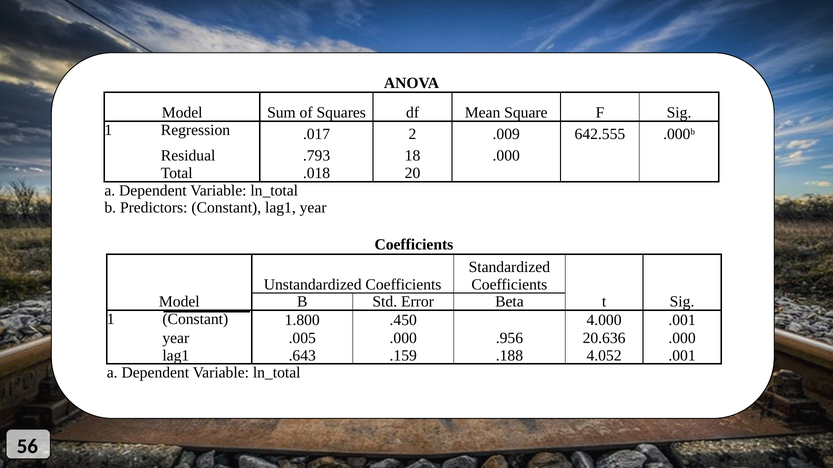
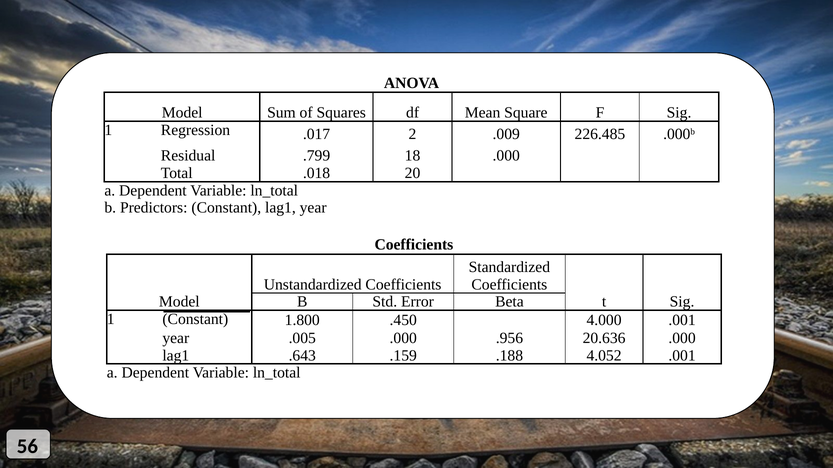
642.555: 642.555 -> 226.485 (600, 134)
.793: .793 -> .799 (317, 156)
